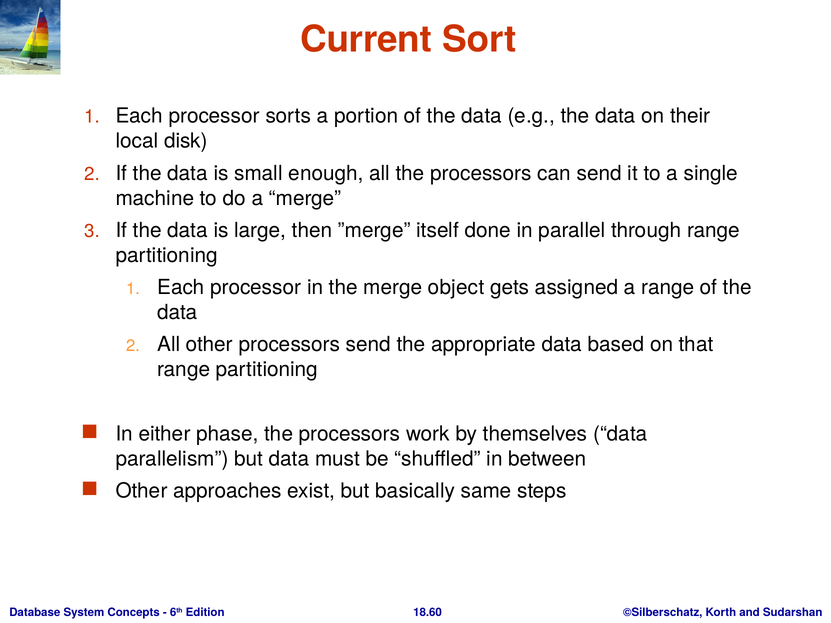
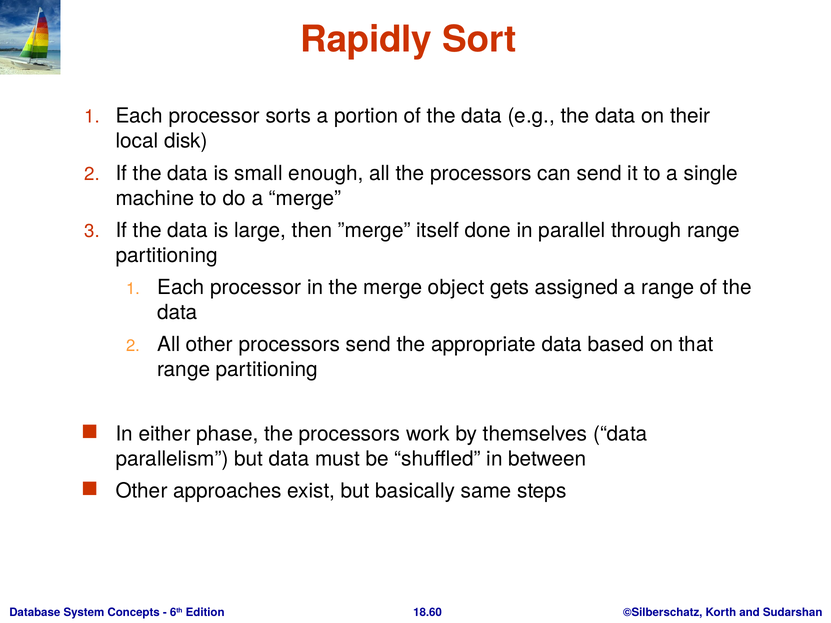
Current: Current -> Rapidly (366, 39)
